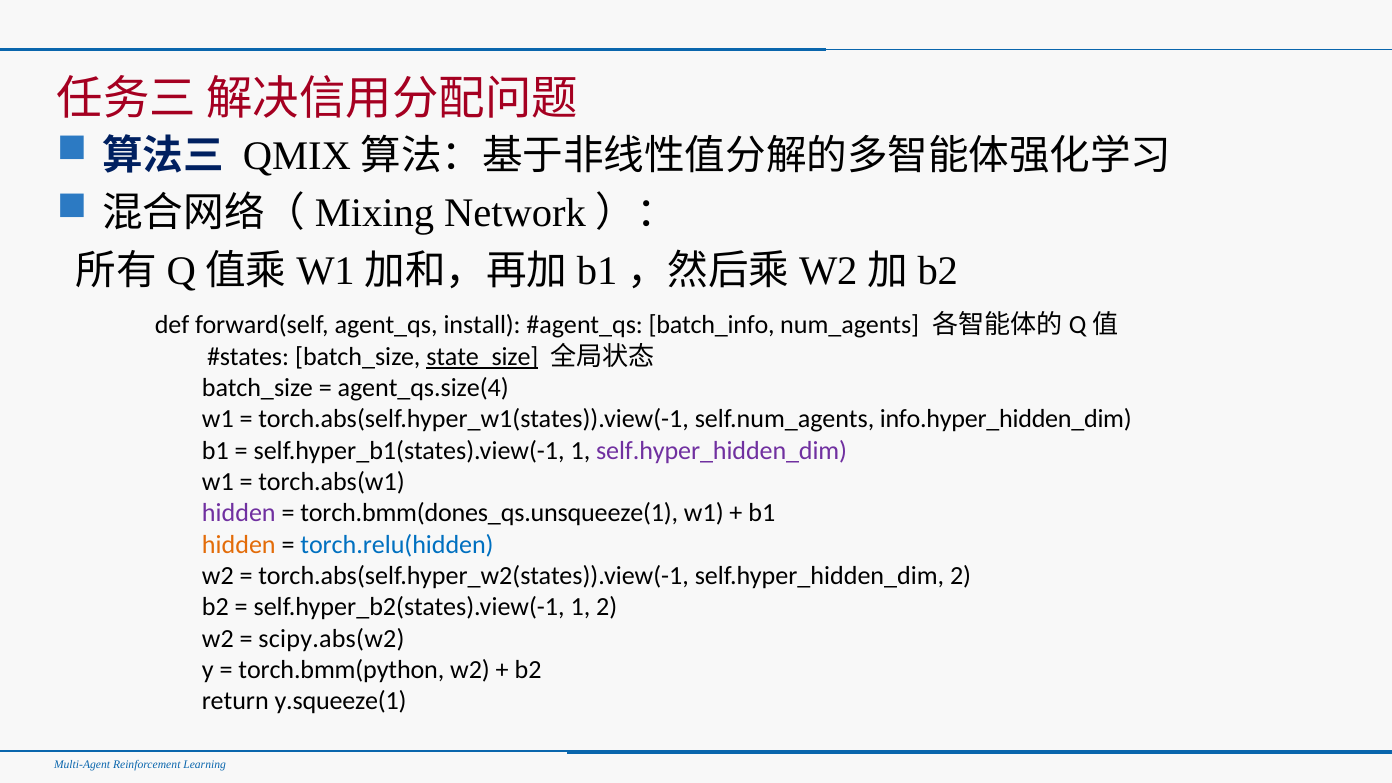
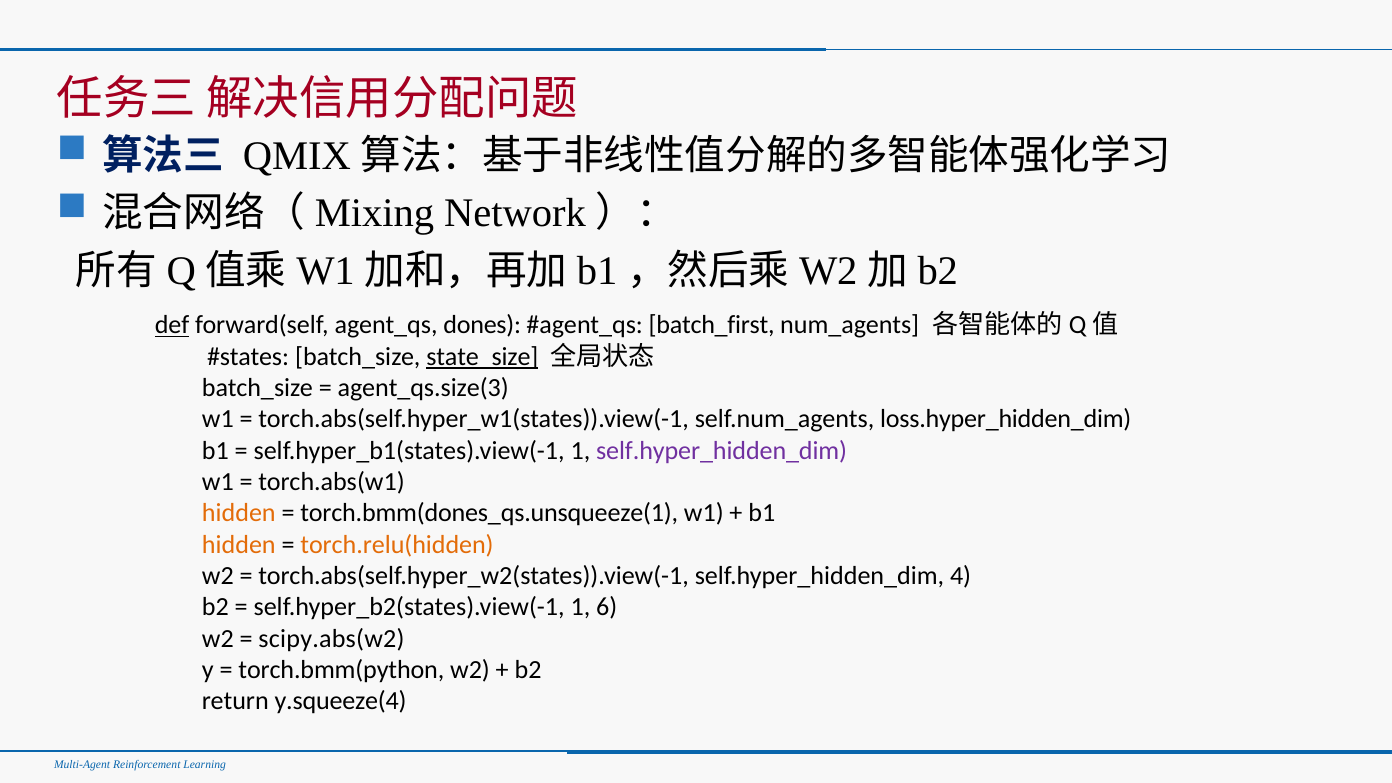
def underline: none -> present (172, 325)
install: install -> dones (482, 325)
batch_info: batch_info -> batch_first (712, 325)
agent_qs.size(4: agent_qs.size(4 -> agent_qs.size(3 (423, 388)
info.hyper_hidden_dim: info.hyper_hidden_dim -> loss.hyper_hidden_dim (1006, 419)
hidden colour: purple -> orange (239, 513)
torch.relu(hidden colour: blue -> orange (397, 544)
self.hyper_hidden_dim 2: 2 -> 4 (961, 576)
1 2: 2 -> 6 (607, 607)
y.squeeze(1: y.squeeze(1 -> y.squeeze(4 (341, 701)
